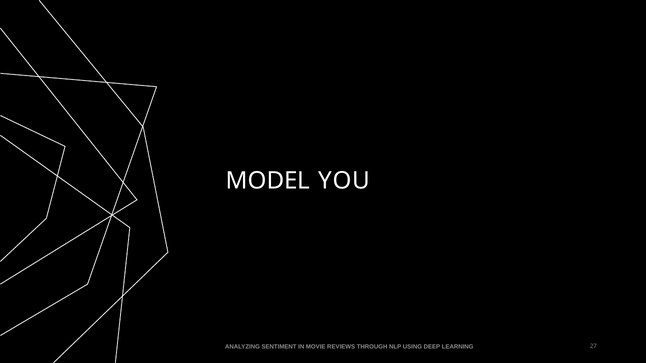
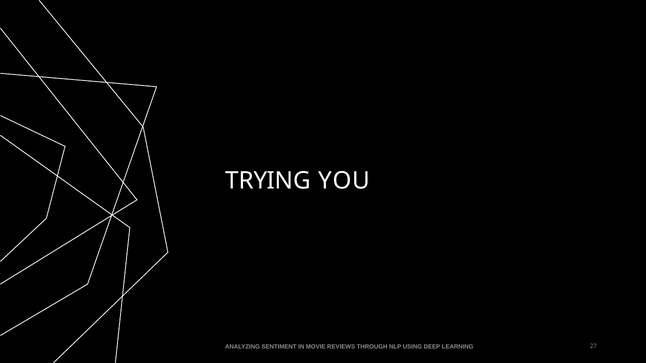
MODEL: MODEL -> TRYING (268, 181)
